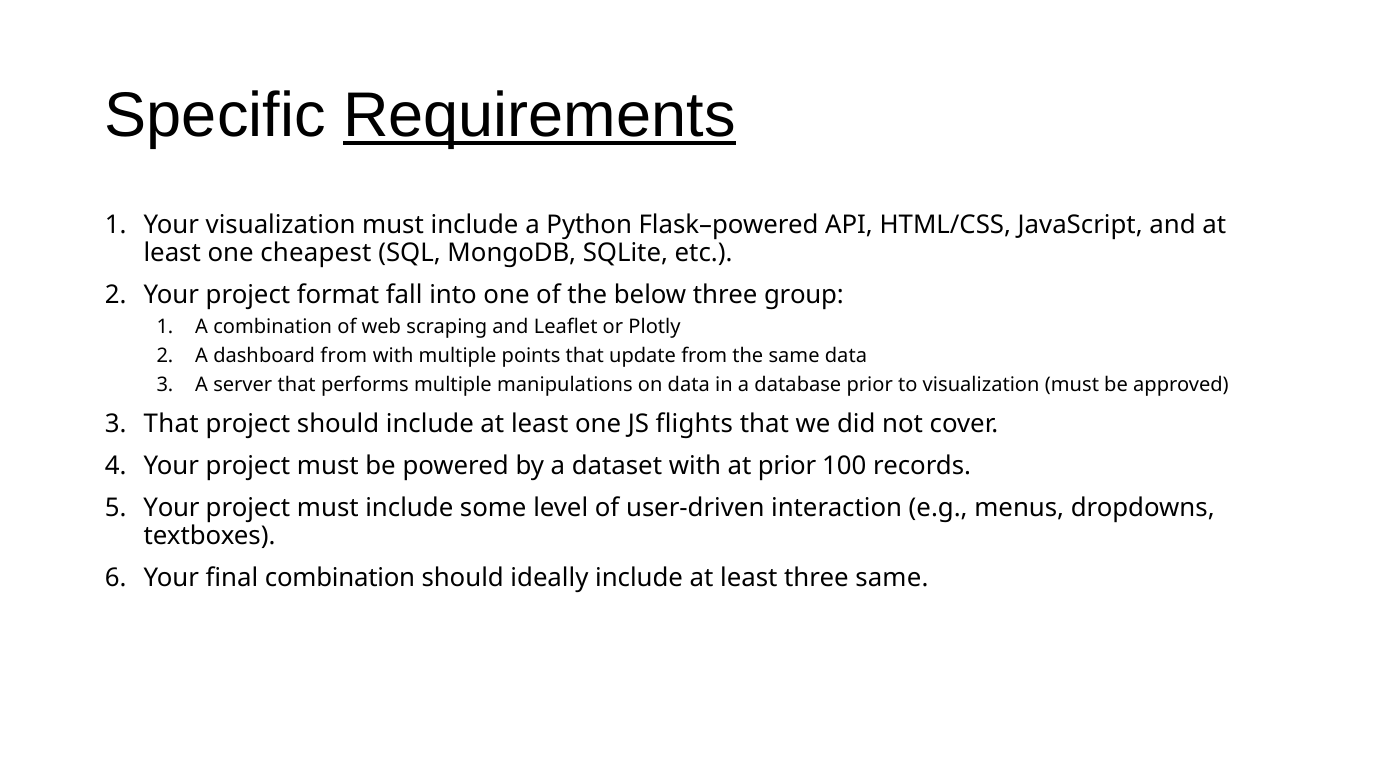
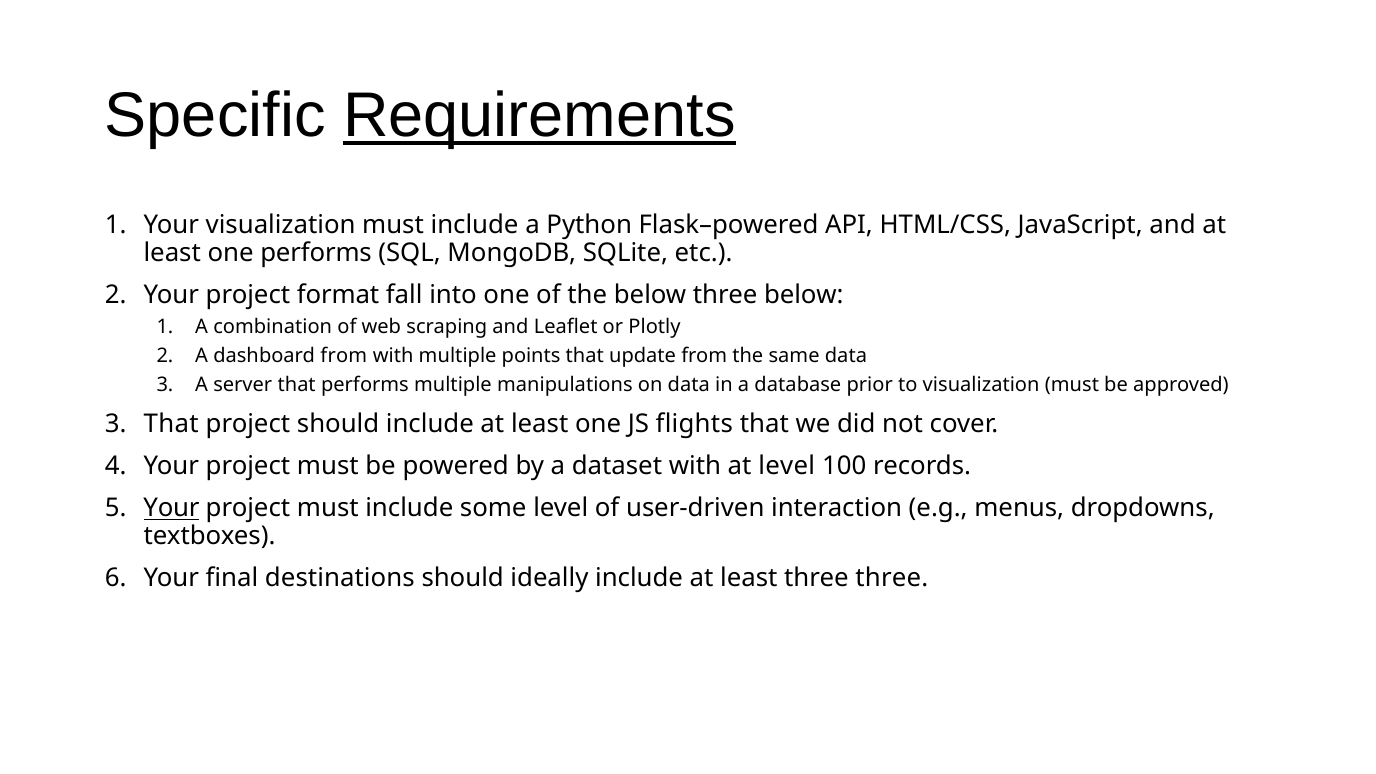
one cheapest: cheapest -> performs (316, 253)
three group: group -> below (804, 295)
at prior: prior -> level (787, 466)
Your underline: none -> present (171, 508)
final combination: combination -> destinations (340, 578)
three same: same -> three (892, 578)
